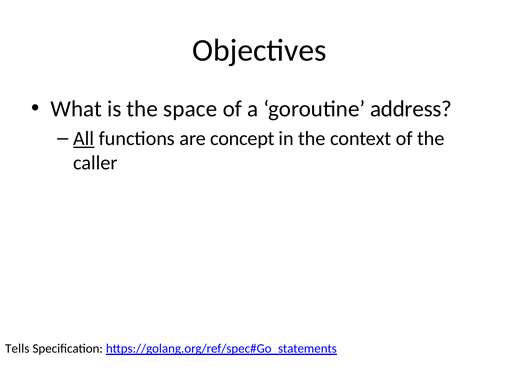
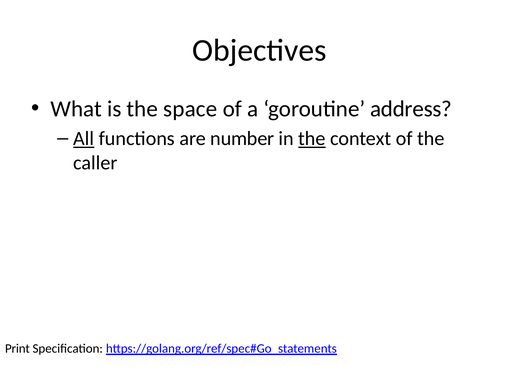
concept: concept -> number (242, 139)
the underline: none -> present (312, 139)
Tells: Tells -> Print (17, 349)
